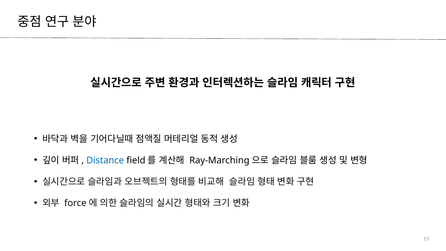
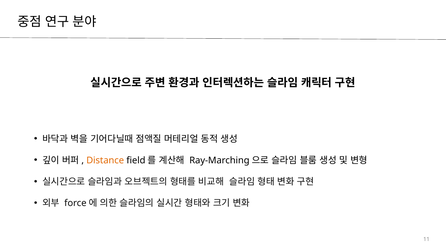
Distance colour: blue -> orange (105, 160)
